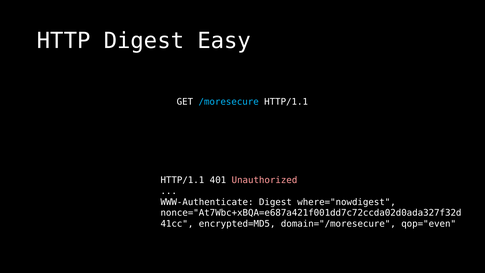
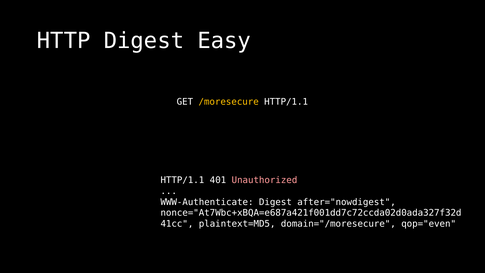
/moresecure colour: light blue -> yellow (229, 102)
where="nowdigest: where="nowdigest -> after="nowdigest (347, 202)
encrypted=MD5: encrypted=MD5 -> plaintext=MD5 (237, 224)
